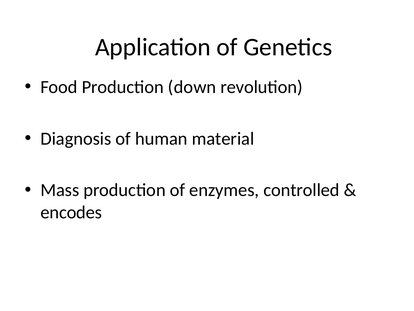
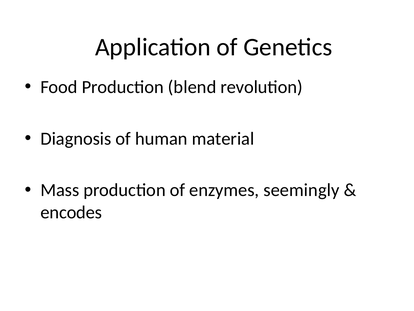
down: down -> blend (192, 87)
controlled: controlled -> seemingly (301, 190)
